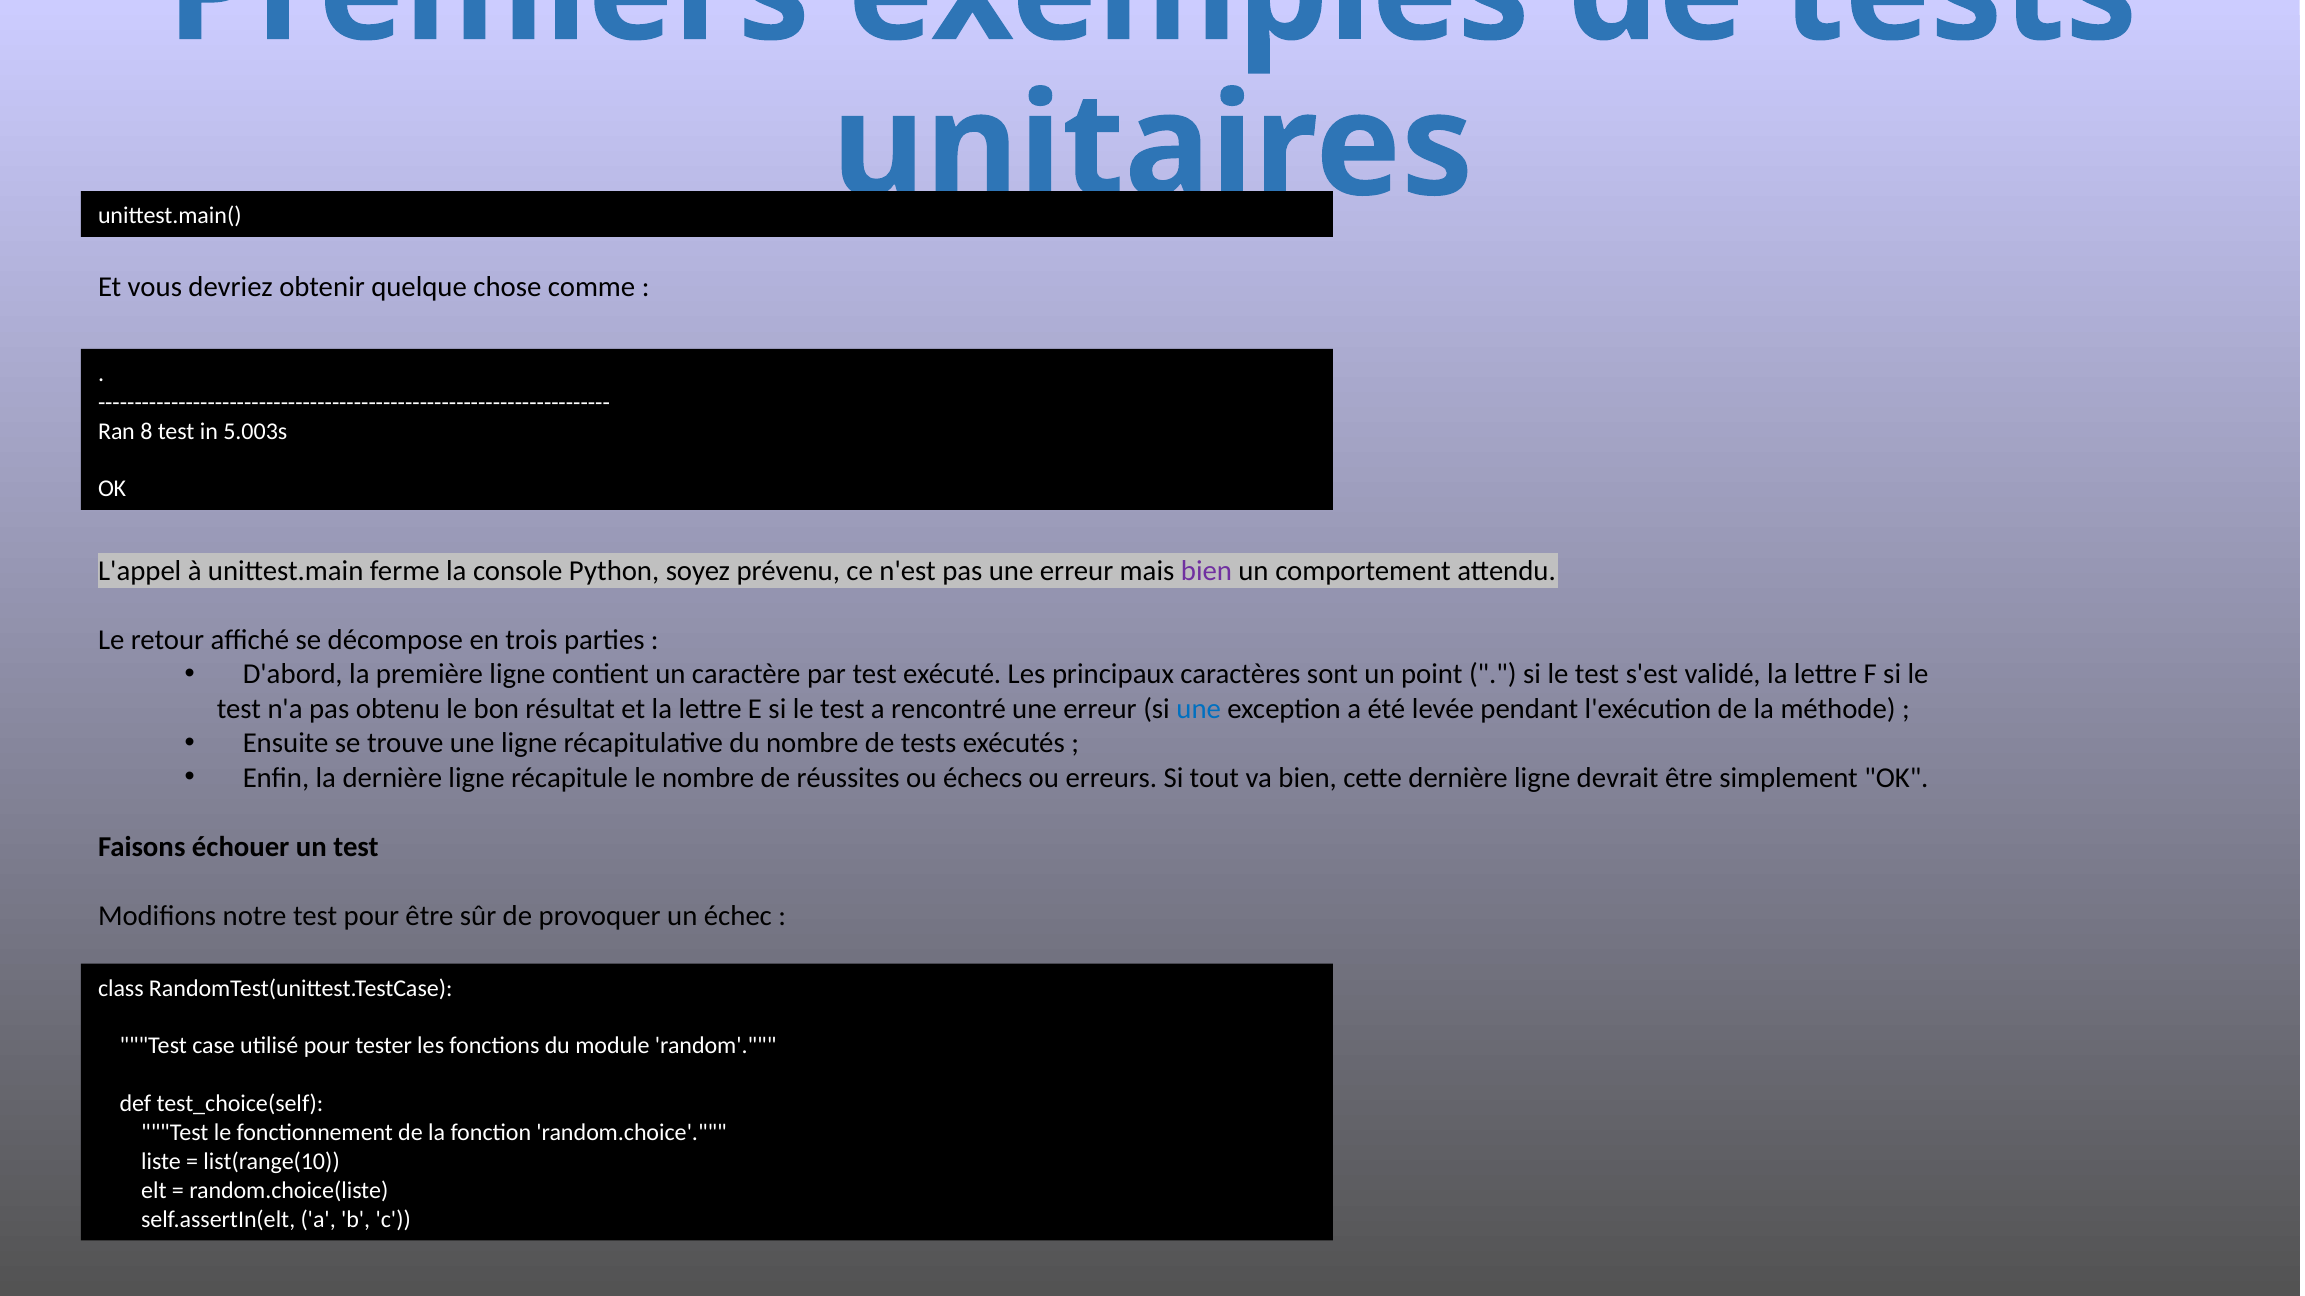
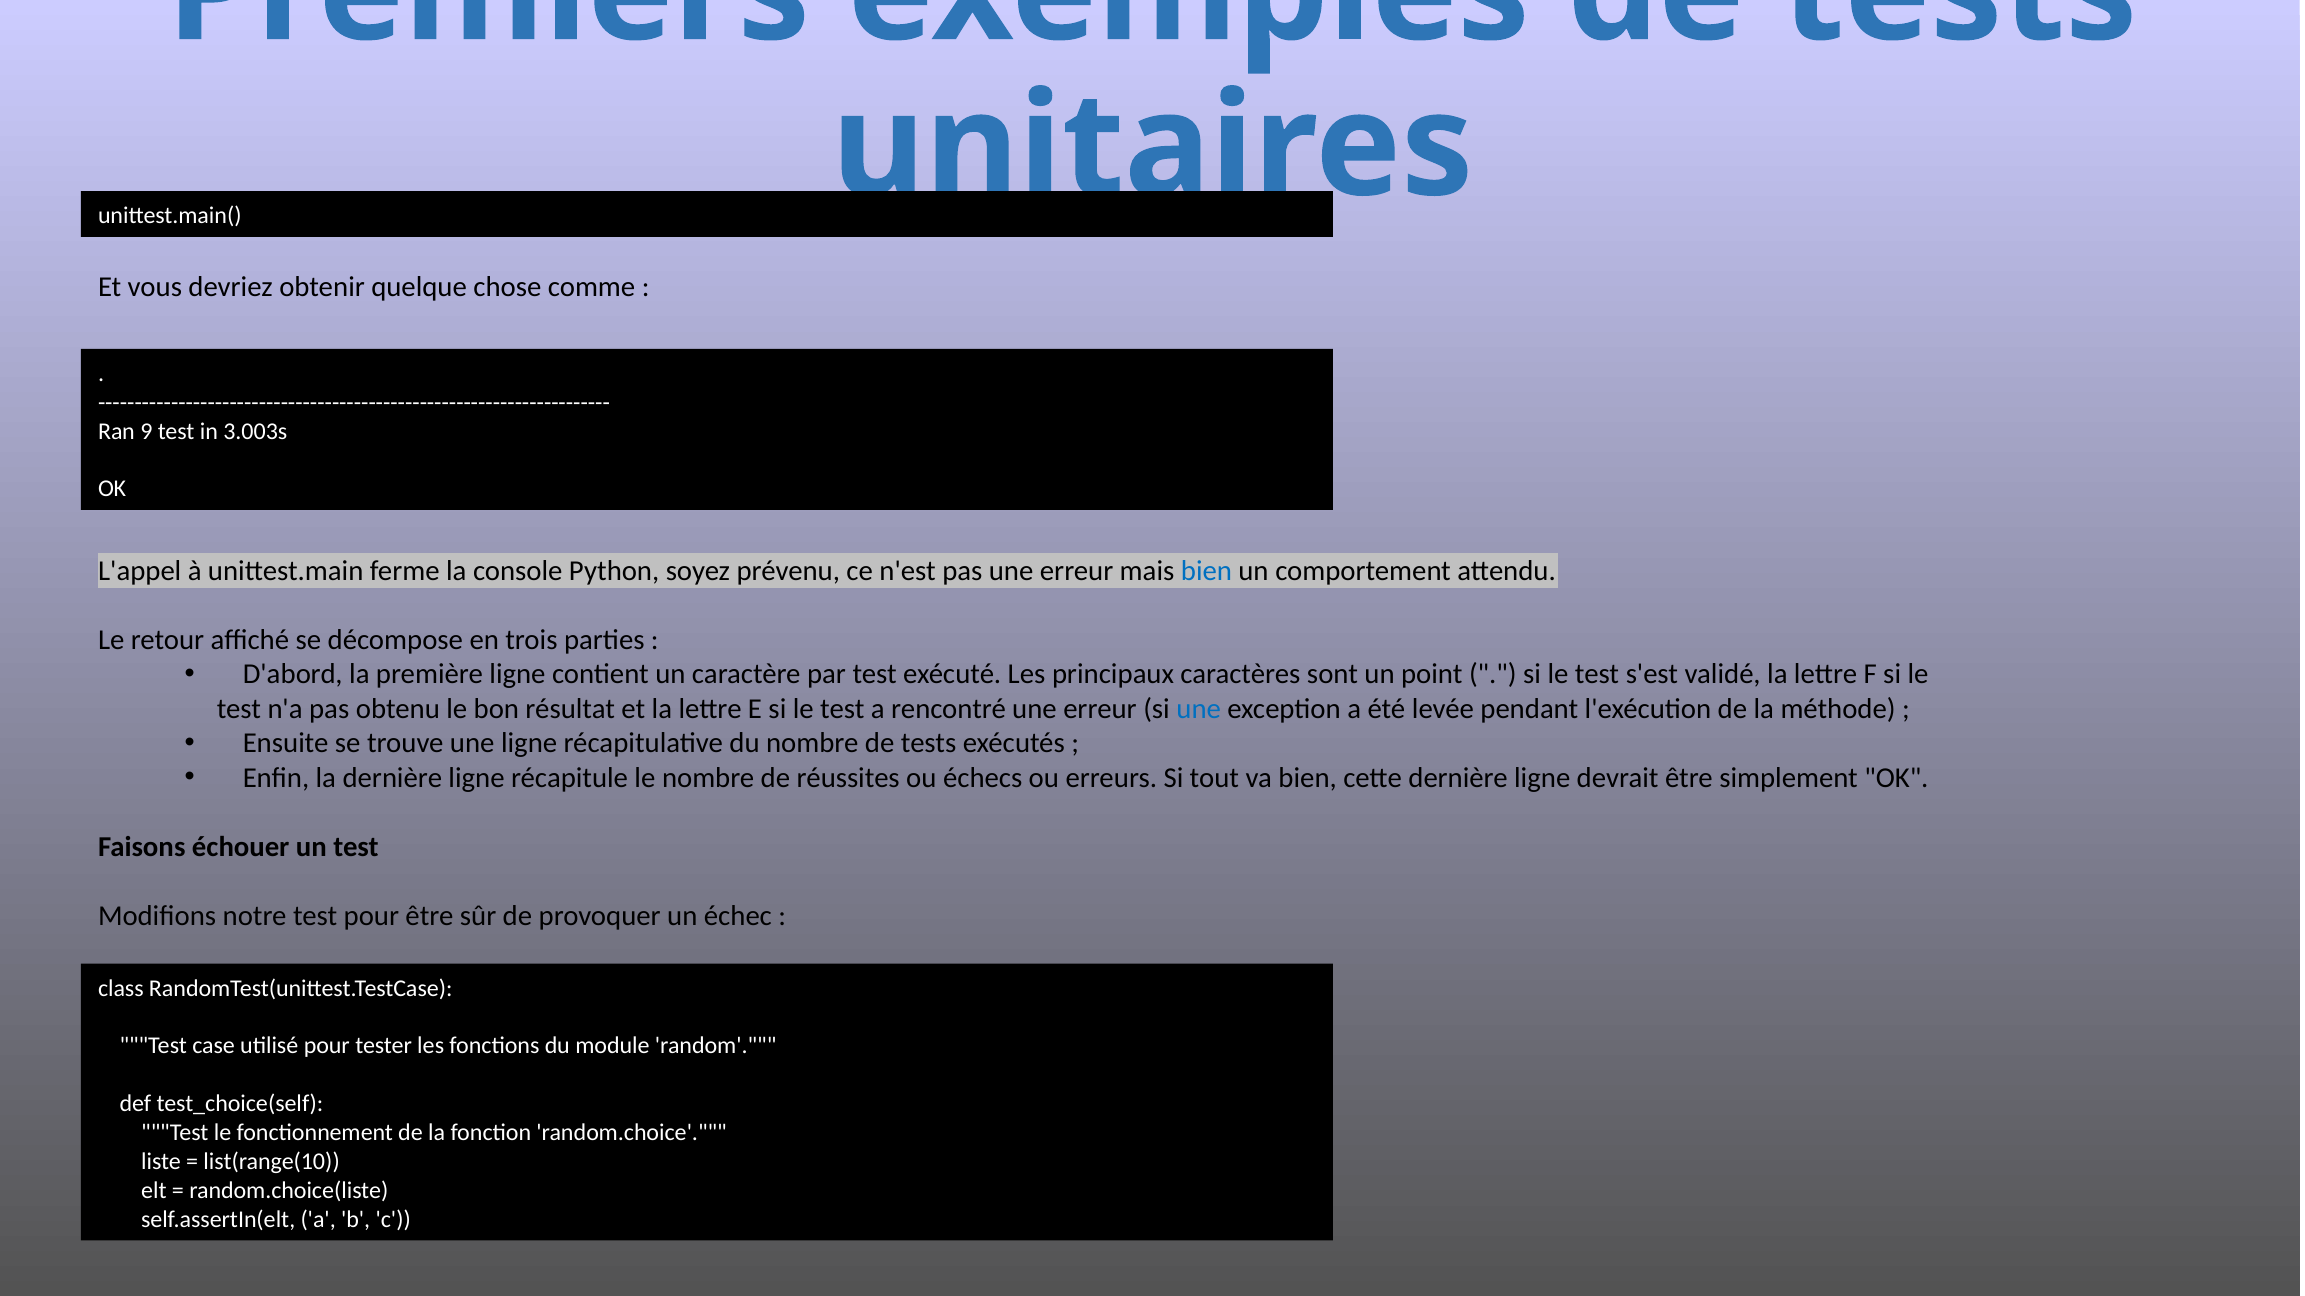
8: 8 -> 9 (146, 431)
5.003s: 5.003s -> 3.003s (255, 431)
bien colour: purple -> blue (1207, 571)
